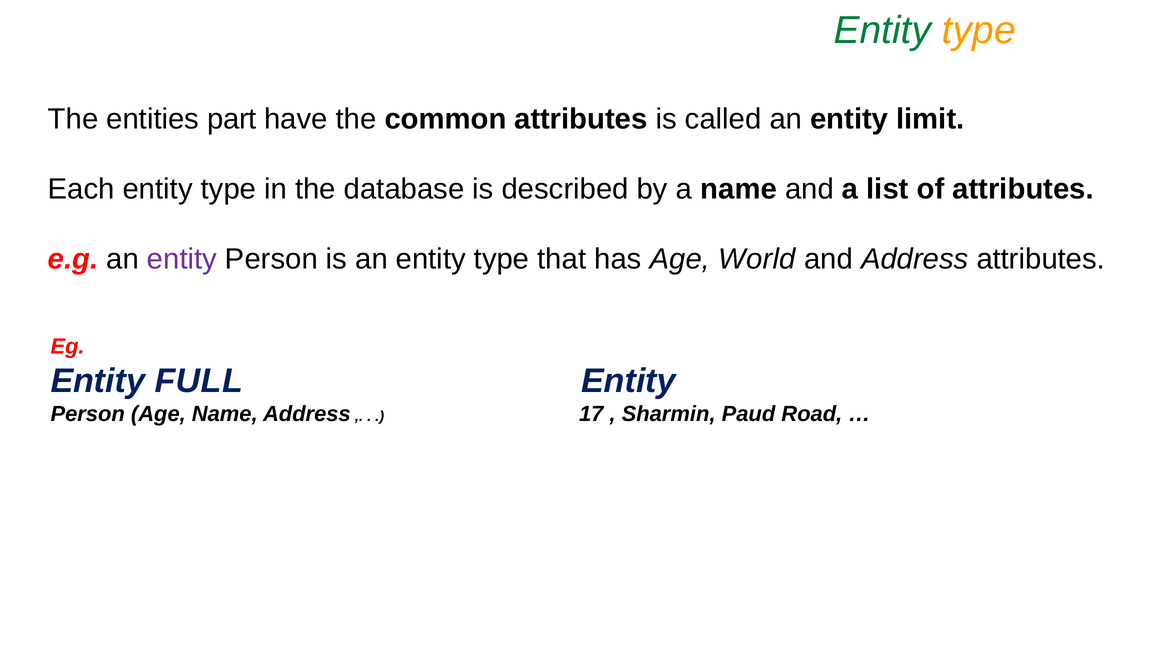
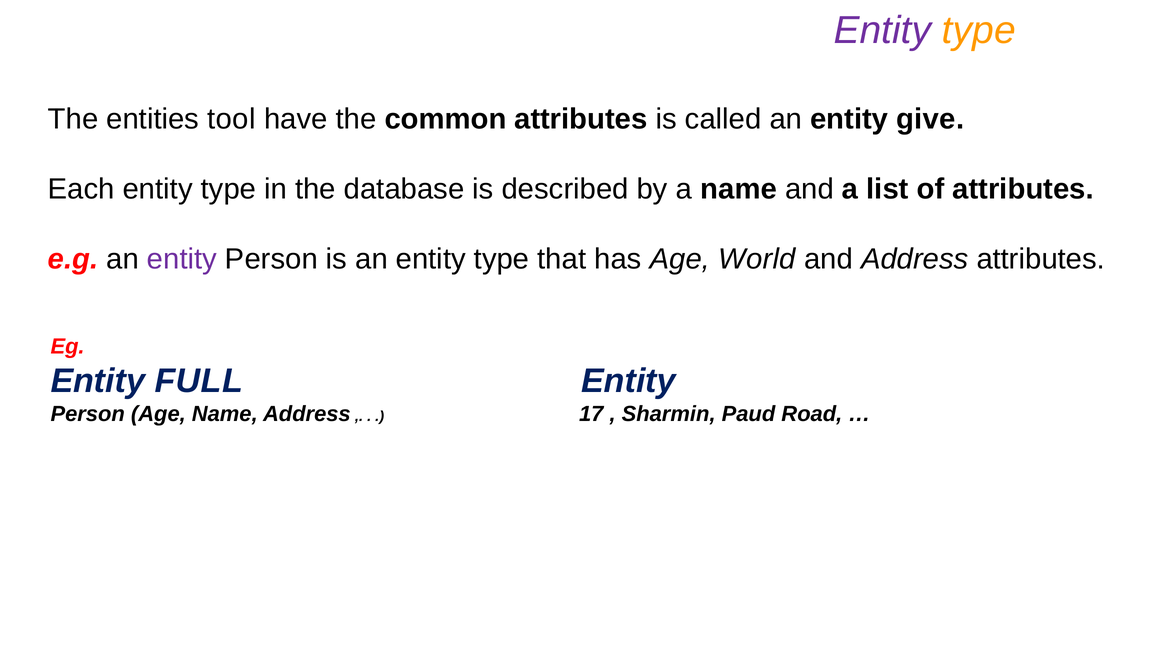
Entity colour: green -> purple (882, 30)
part: part -> tool (232, 119)
limit: limit -> give (930, 119)
